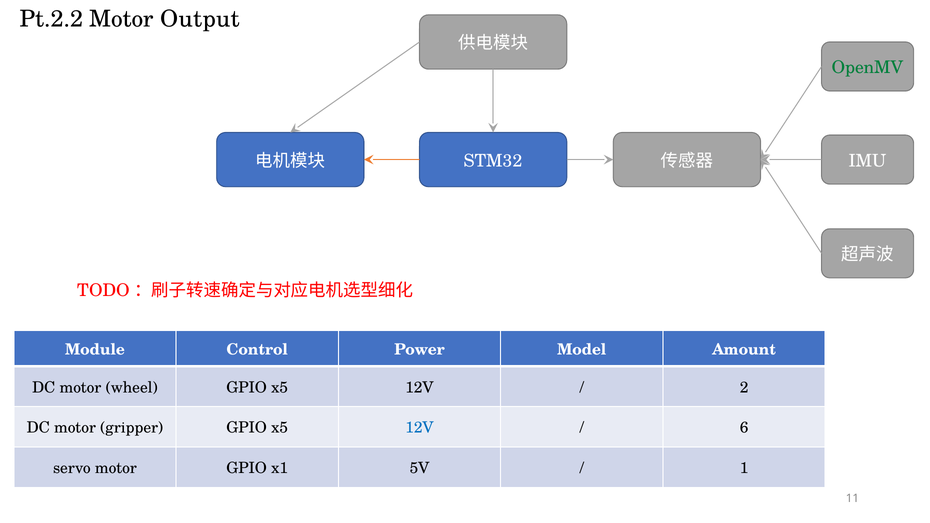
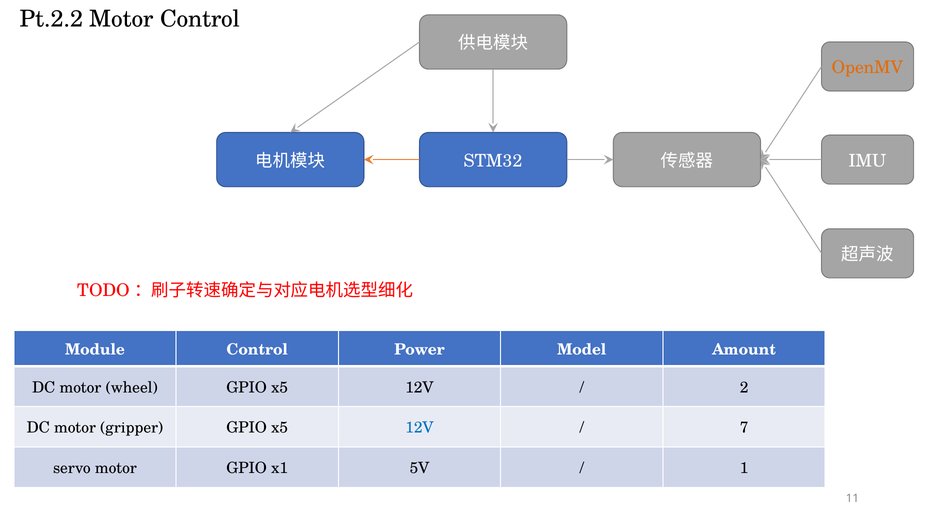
Motor Output: Output -> Control (200, 19)
OpenMV colour: green -> orange (868, 68)
6: 6 -> 7 (744, 428)
